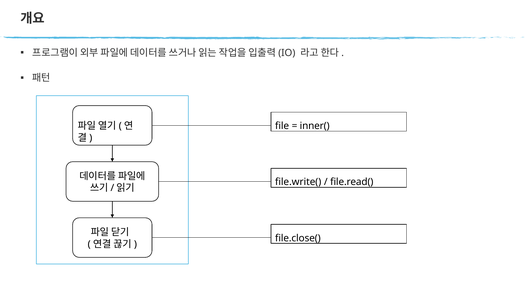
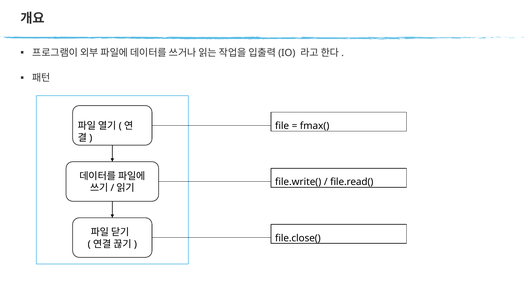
inner(: inner( -> fmax( (315, 126)
